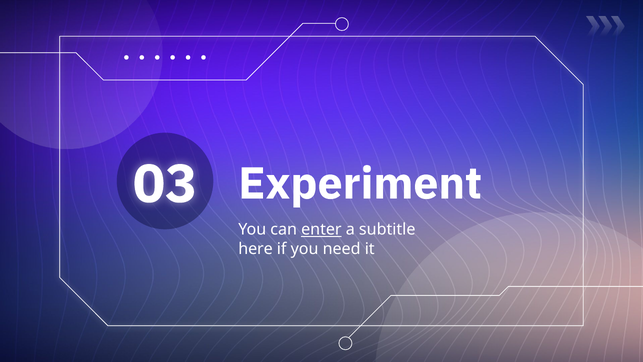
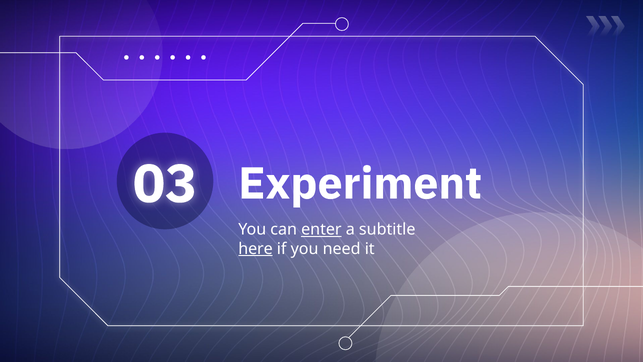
here underline: none -> present (256, 249)
